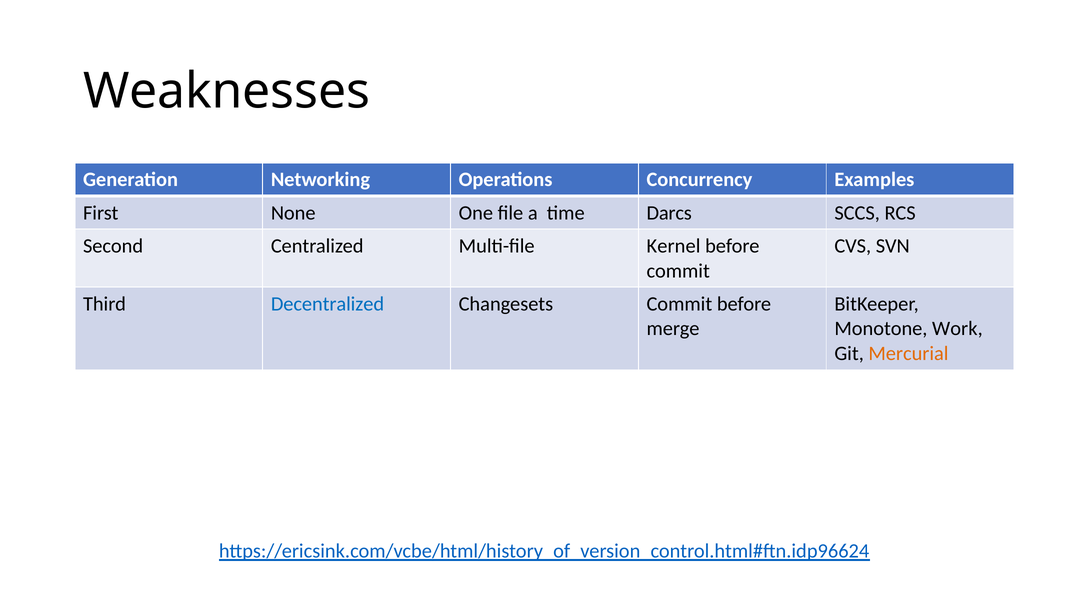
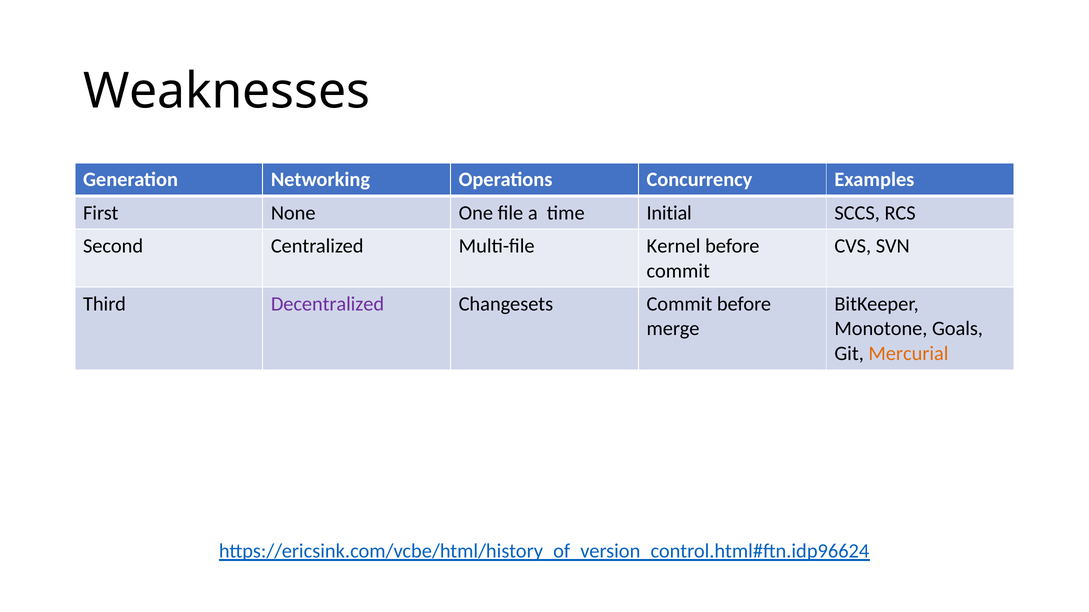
Darcs: Darcs -> Initial (669, 213)
Decentralized colour: blue -> purple (327, 304)
Work: Work -> Goals (957, 329)
